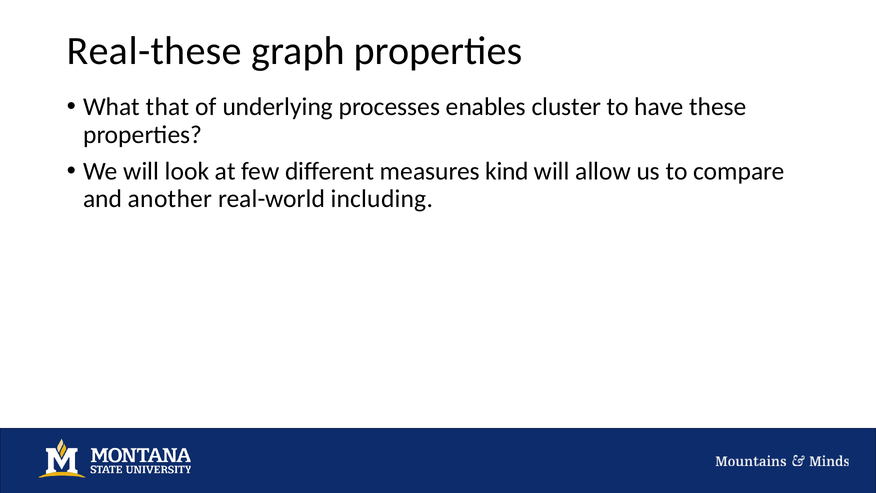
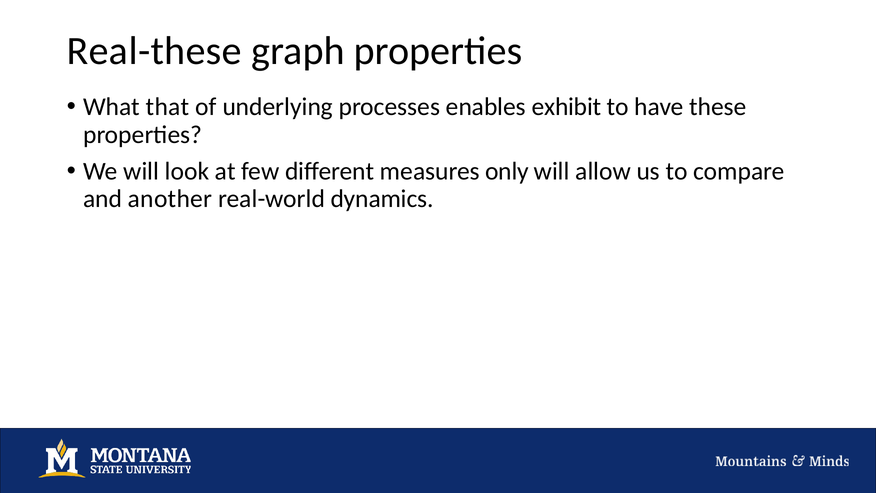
cluster: cluster -> exhibit (567, 107)
kind: kind -> only (507, 171)
including: including -> dynamics (382, 199)
